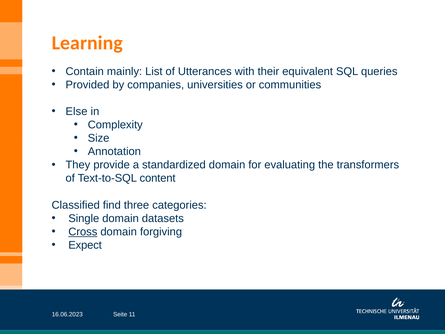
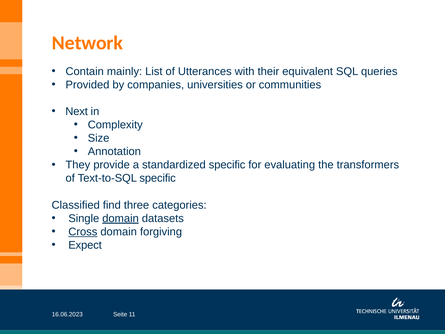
Learning: Learning -> Network (87, 43)
Else: Else -> Next (77, 111)
standardized domain: domain -> specific (227, 165)
Text-to-SQL content: content -> specific (158, 178)
domain underline: none -> present (121, 218)
